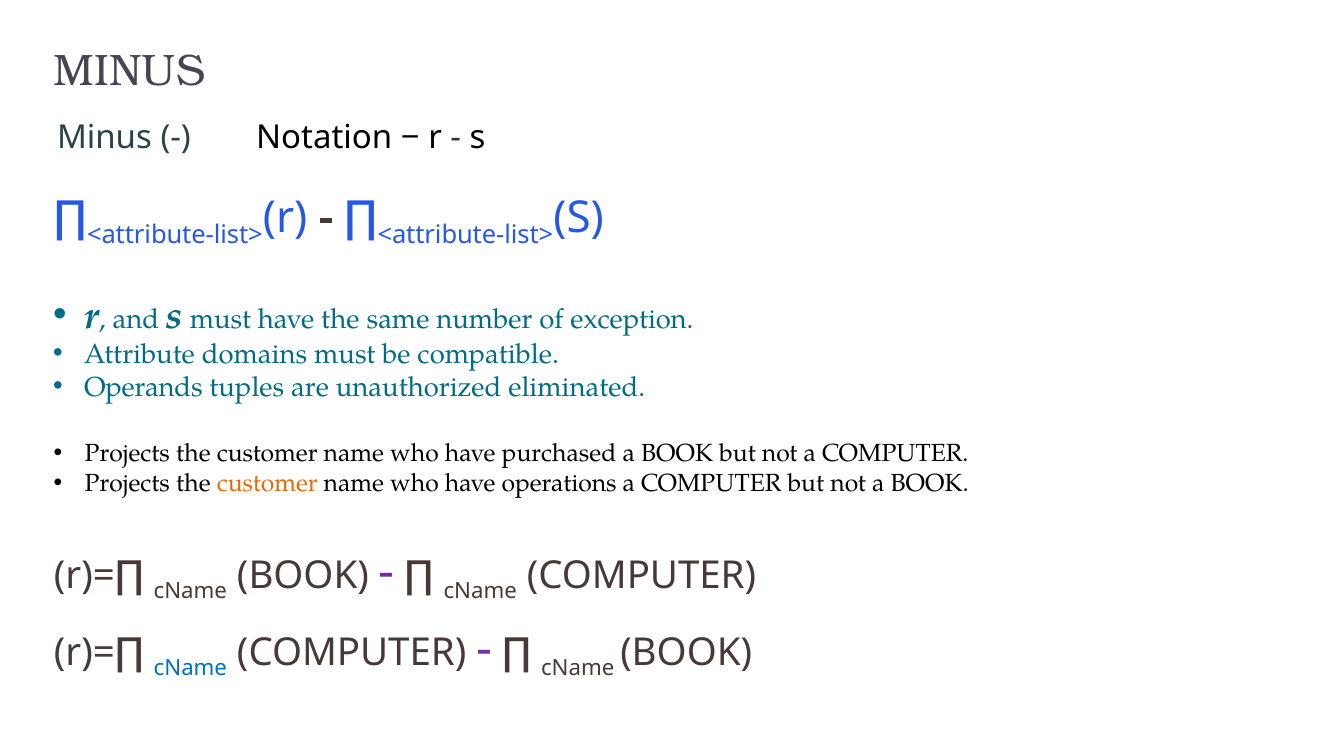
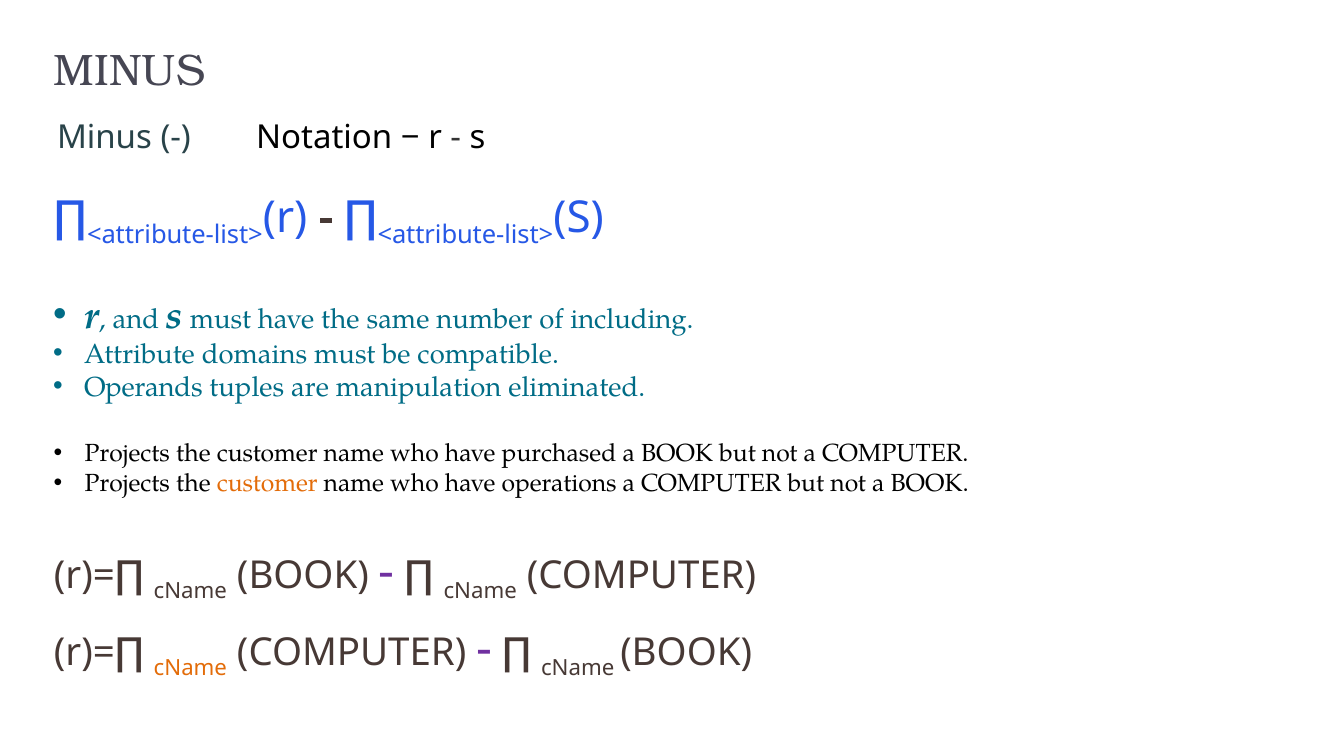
exception: exception -> including (632, 319)
unauthorized: unauthorized -> manipulation (419, 387)
cName colour: blue -> orange (190, 668)
